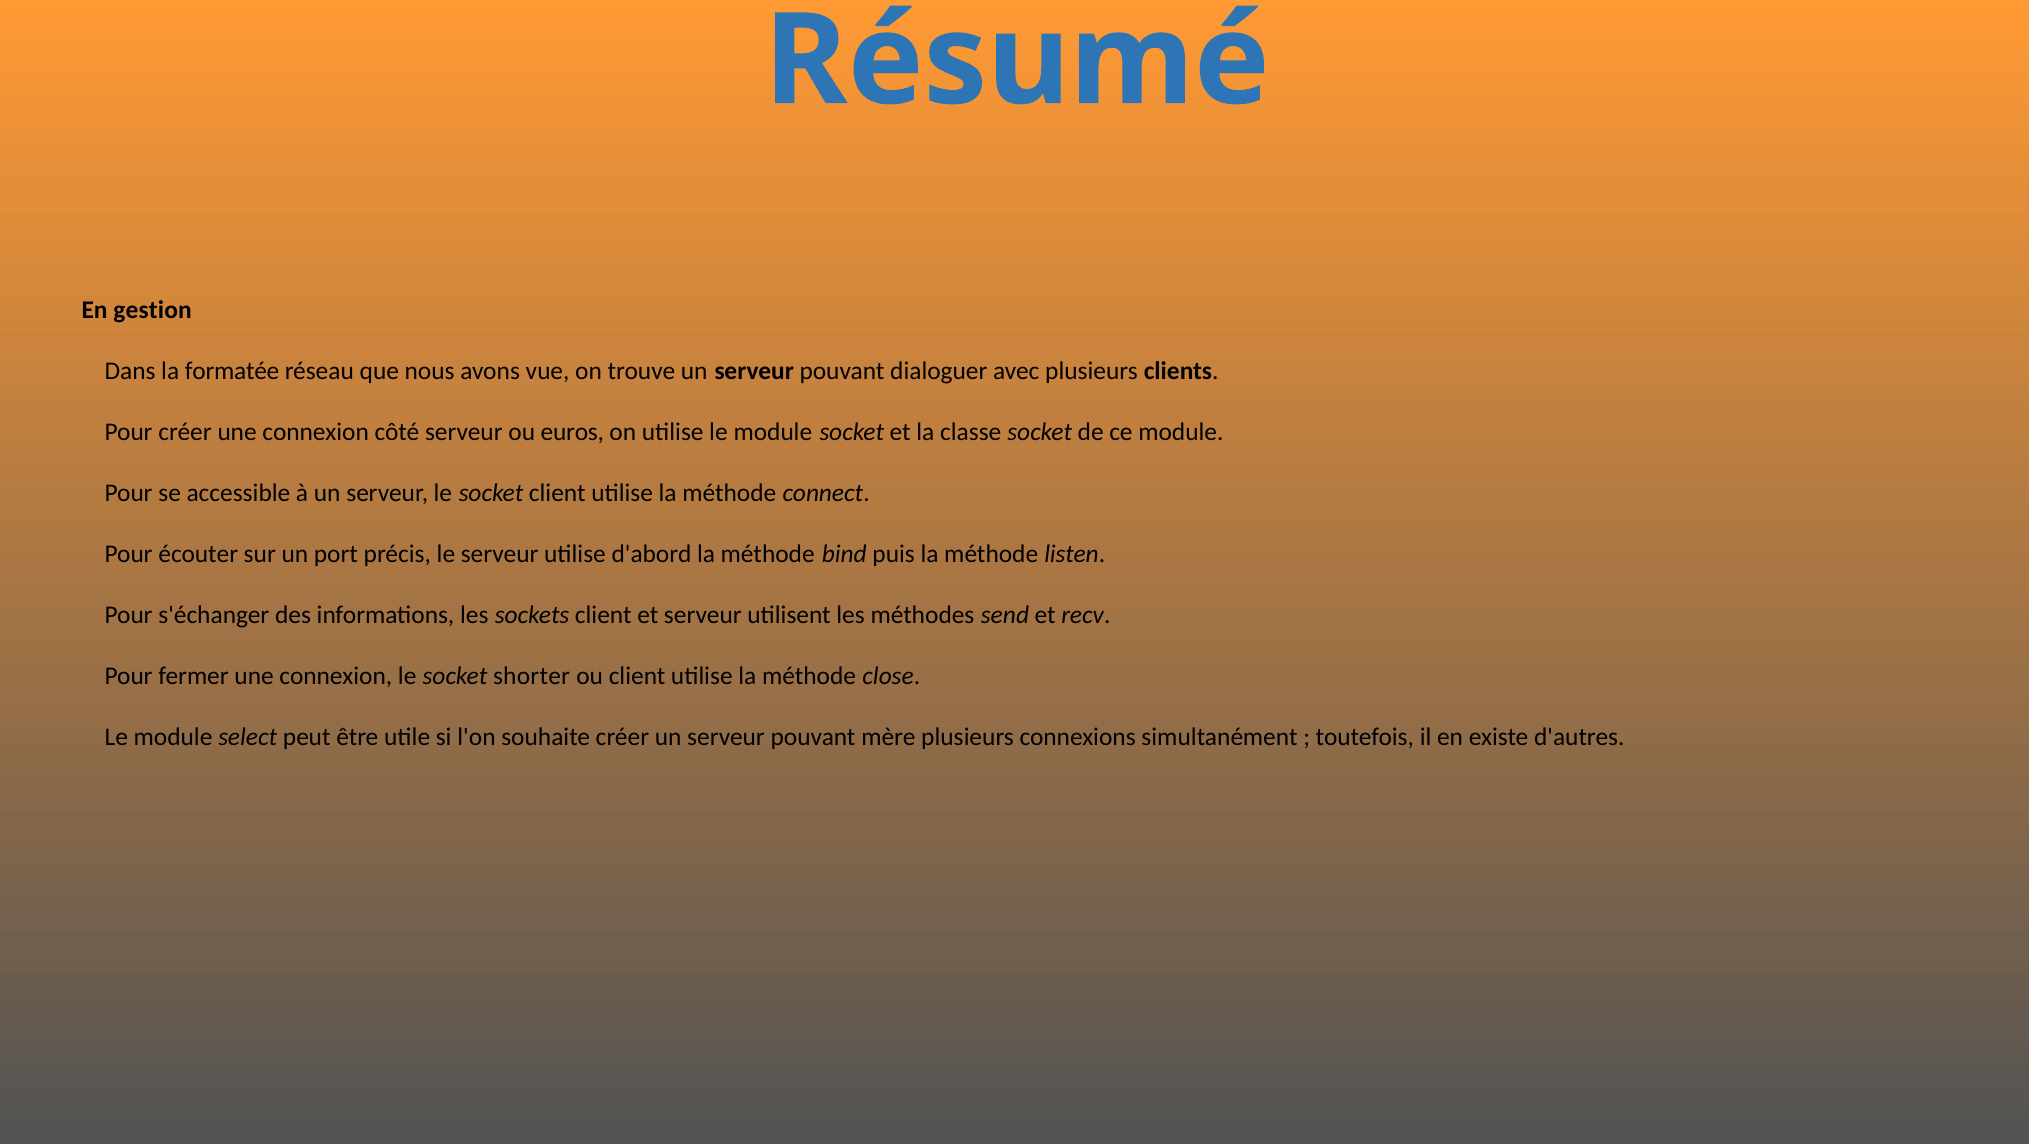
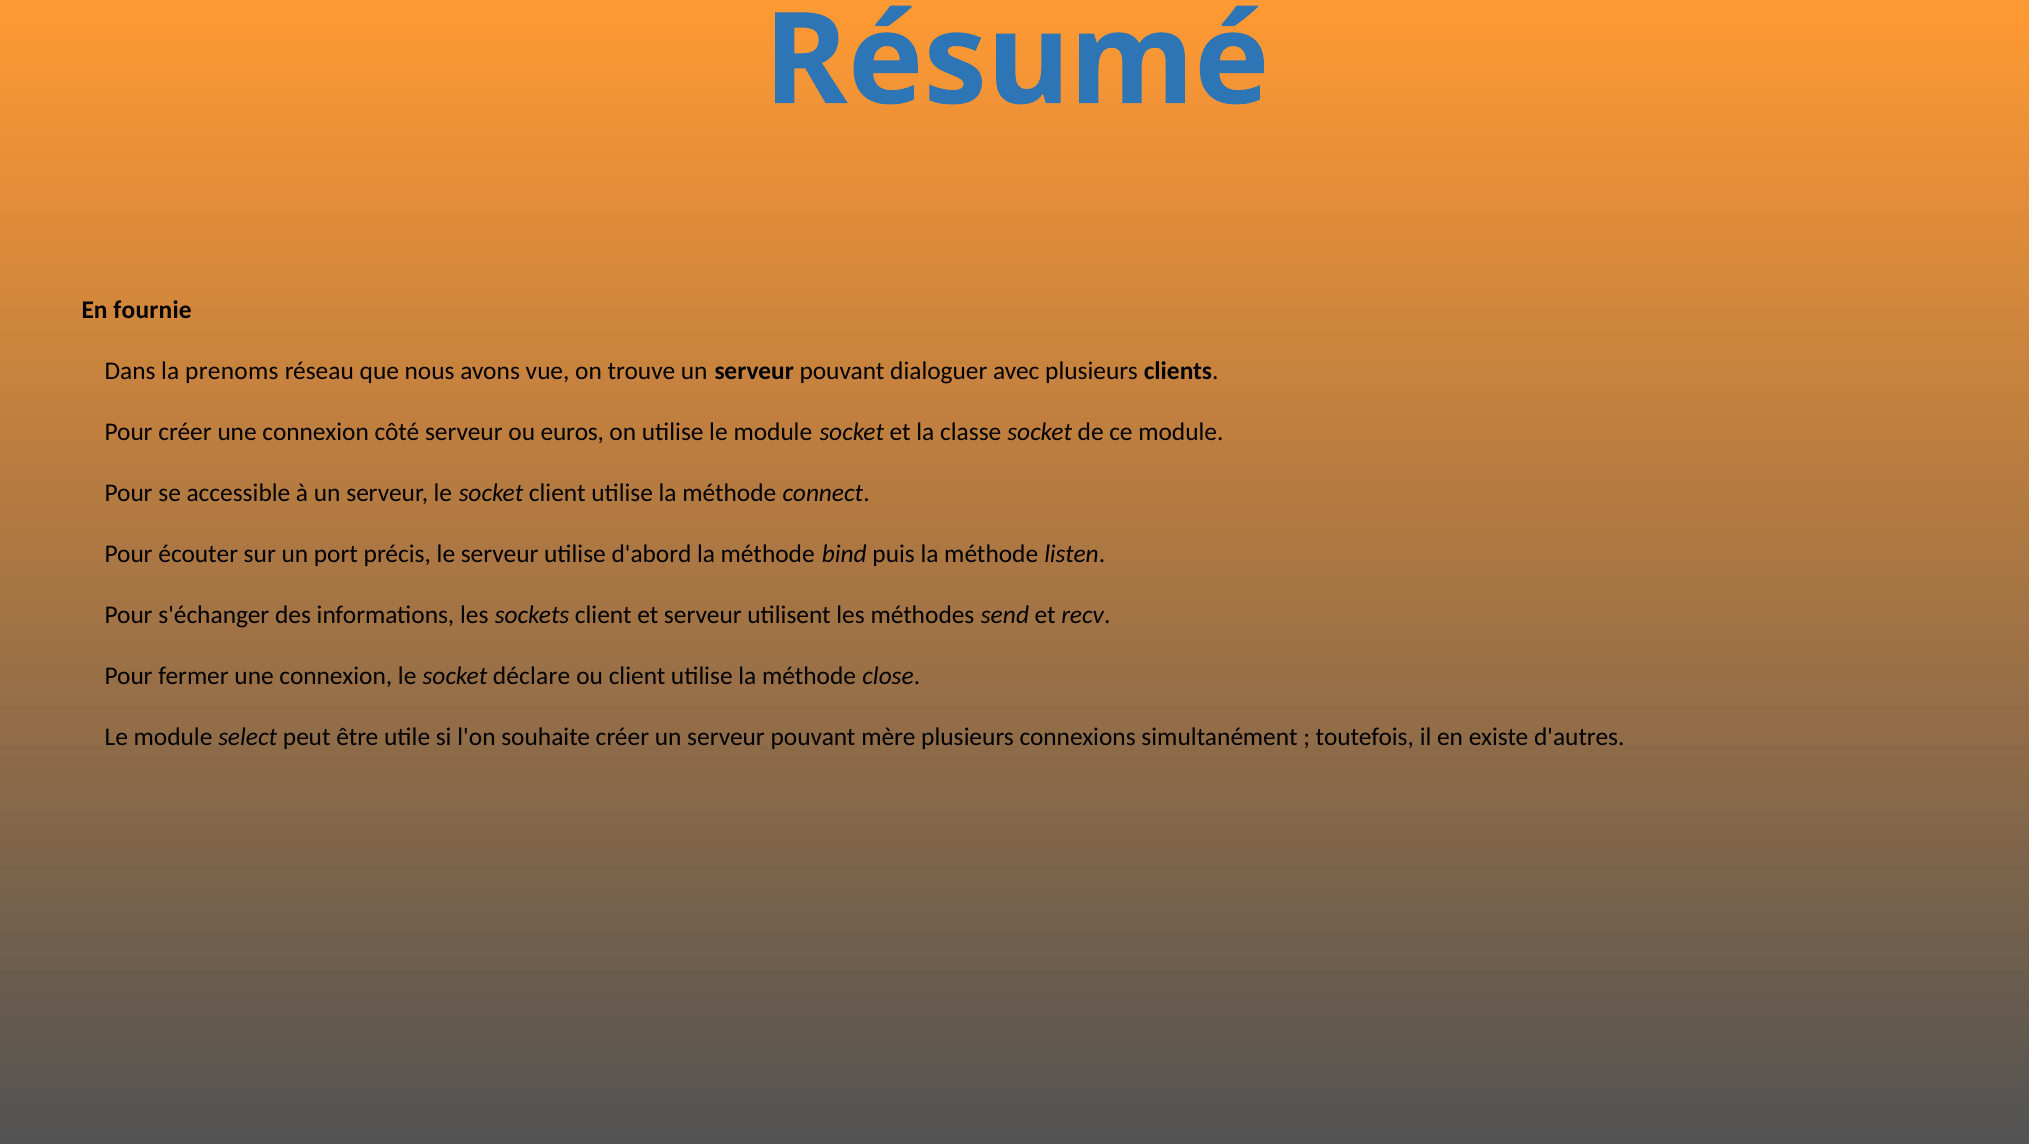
gestion: gestion -> fournie (153, 311)
formatée: formatée -> prenoms (232, 372)
shorter: shorter -> déclare (532, 677)
